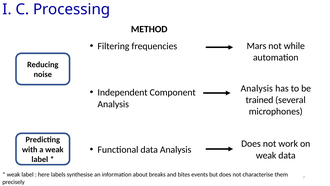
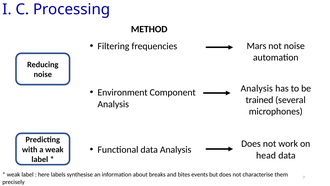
not while: while -> noise (294, 46)
Independent: Independent -> Environment (123, 92)
weak: weak -> head (266, 155)
